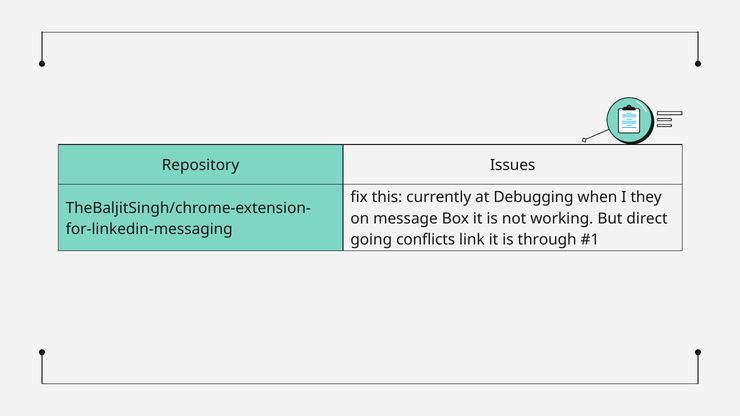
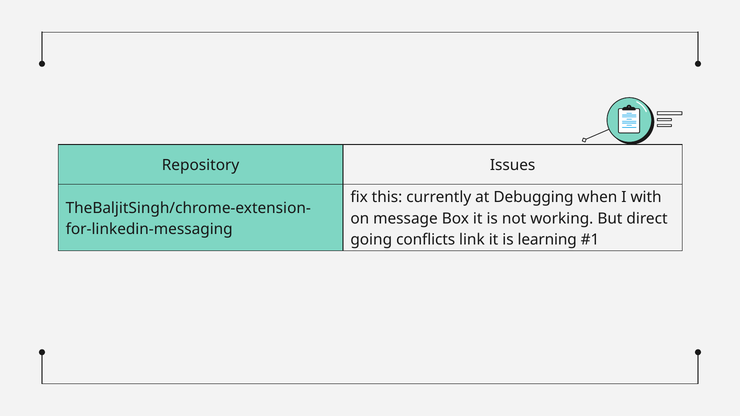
they: they -> with (646, 198)
through: through -> learning (547, 240)
